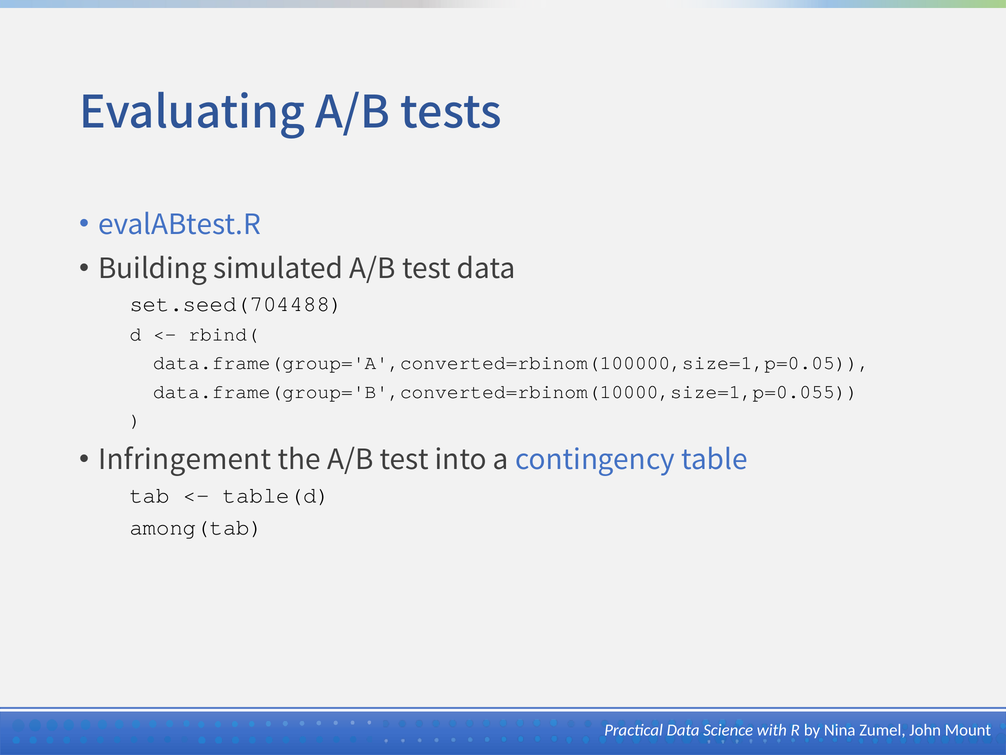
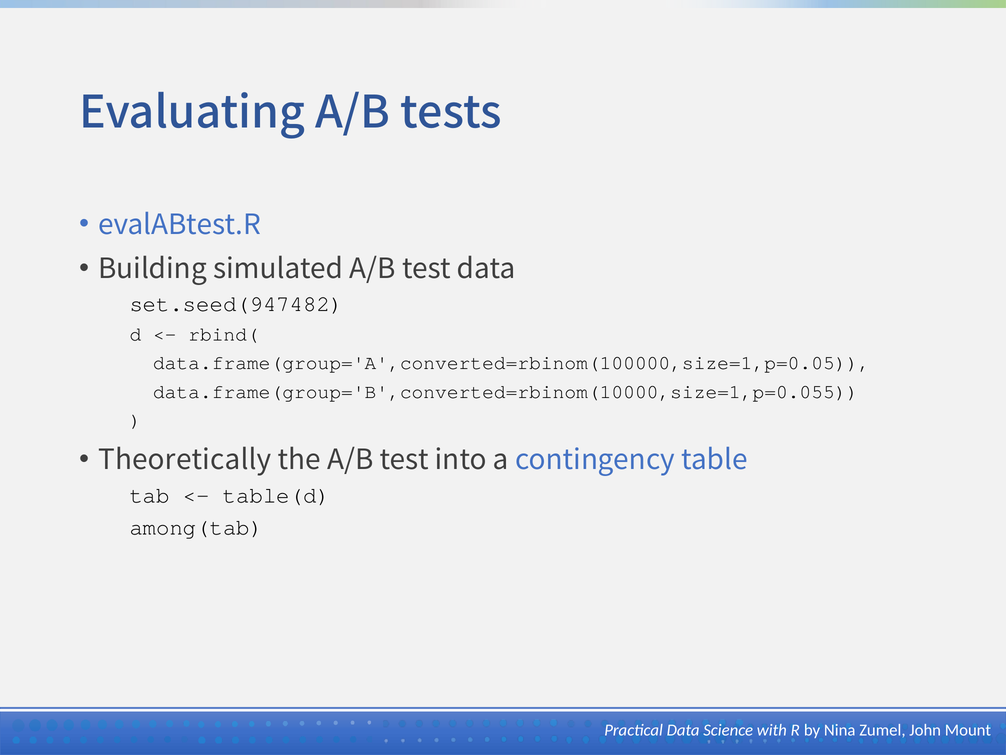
set.seed(704488: set.seed(704488 -> set.seed(947482 (236, 304)
Infringement: Infringement -> Theoretically (185, 460)
